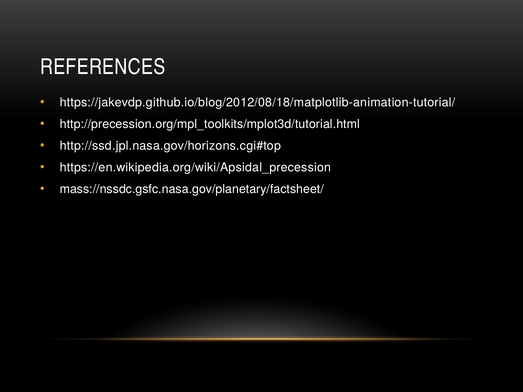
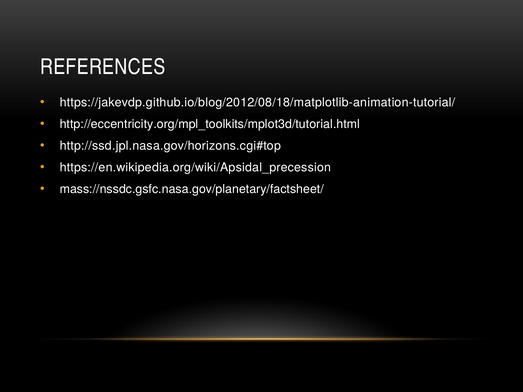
http://precession.org/mpl_toolkits/mplot3d/tutorial.html: http://precession.org/mpl_toolkits/mplot3d/tutorial.html -> http://eccentricity.org/mpl_toolkits/mplot3d/tutorial.html (210, 124)
